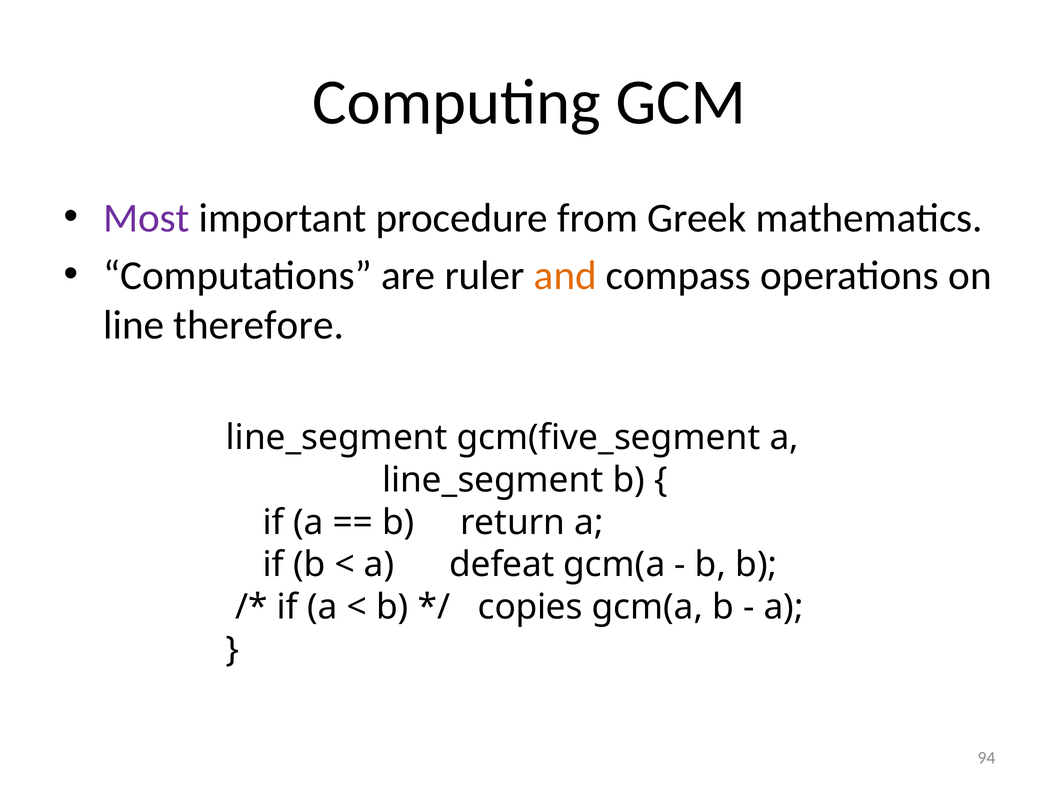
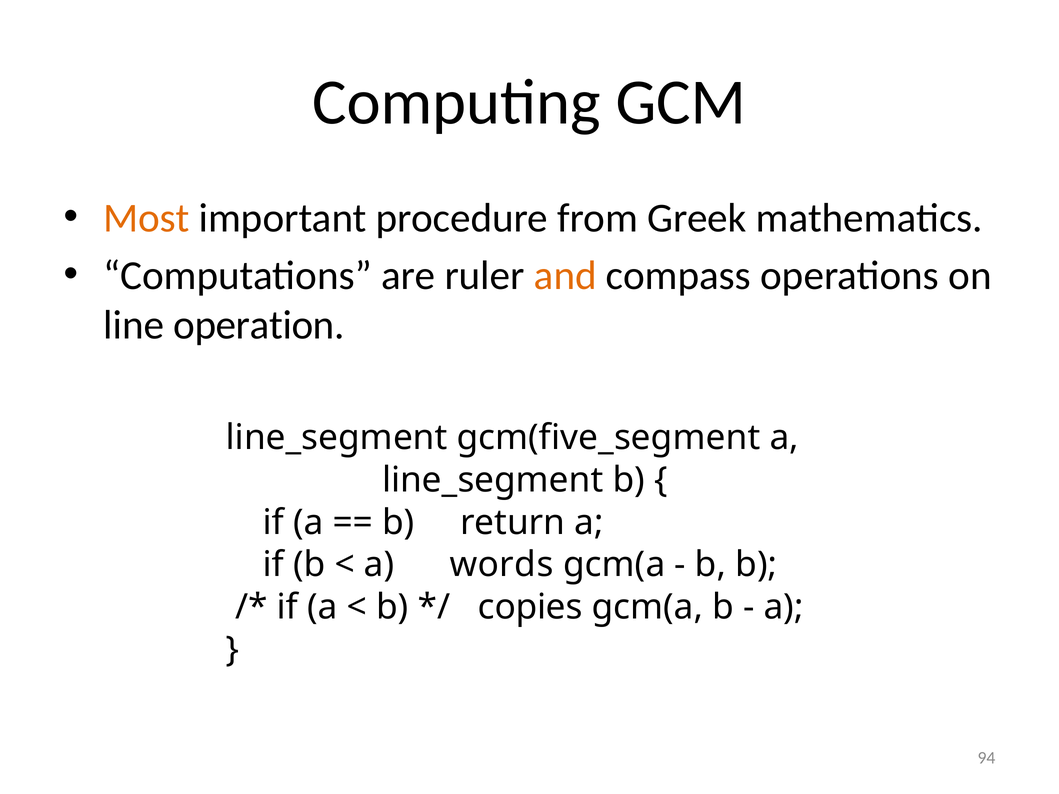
Most colour: purple -> orange (146, 218)
therefore: therefore -> operation (259, 325)
defeat: defeat -> words (502, 565)
